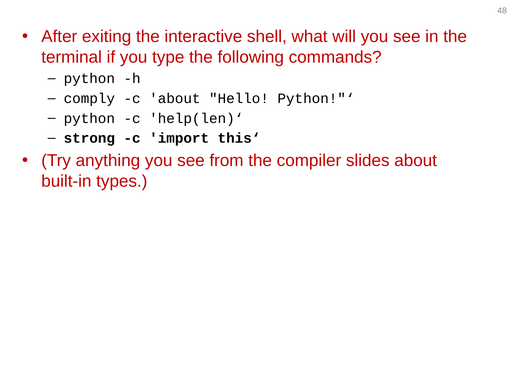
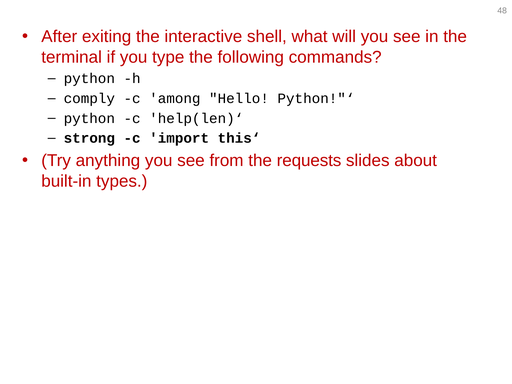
c about: about -> among (175, 98)
compiler: compiler -> requests (309, 161)
